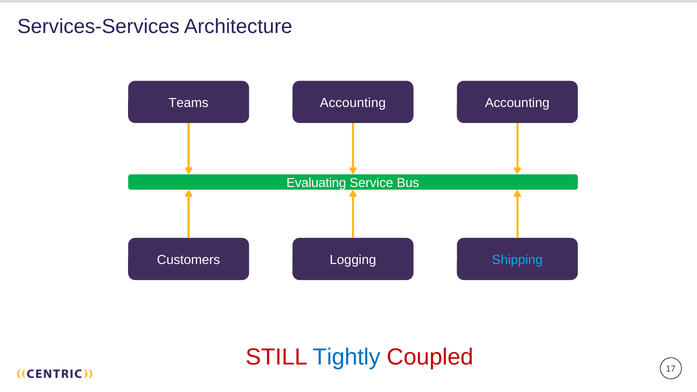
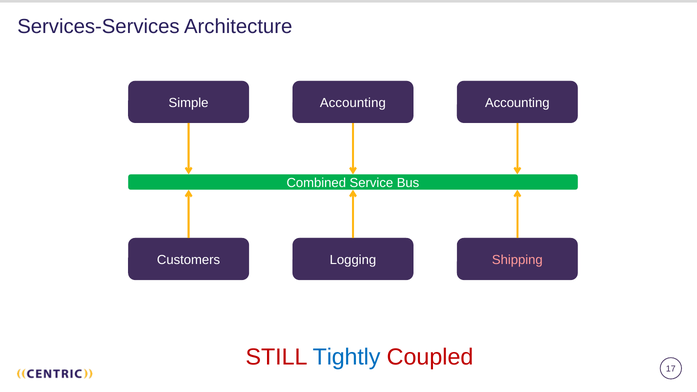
Teams: Teams -> Simple (189, 103)
Evaluating: Evaluating -> Combined (316, 183)
Shipping colour: light blue -> pink (517, 260)
